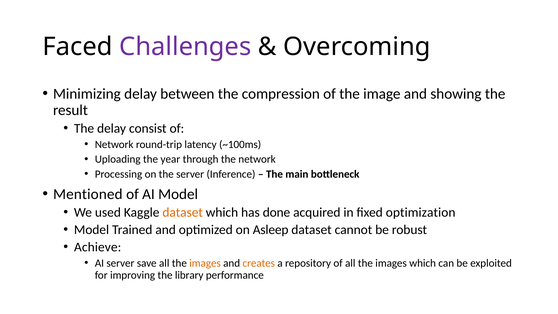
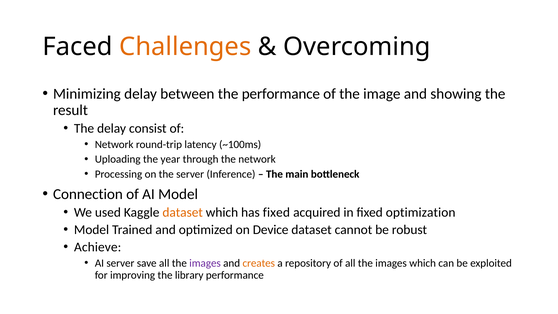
Challenges colour: purple -> orange (185, 47)
the compression: compression -> performance (281, 94)
Mentioned: Mentioned -> Connection (88, 194)
has done: done -> fixed (276, 212)
Asleep: Asleep -> Device (271, 230)
images colour: orange -> purple (205, 263)
